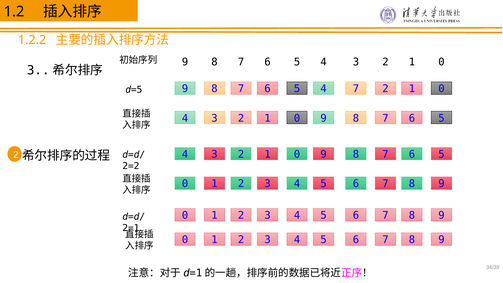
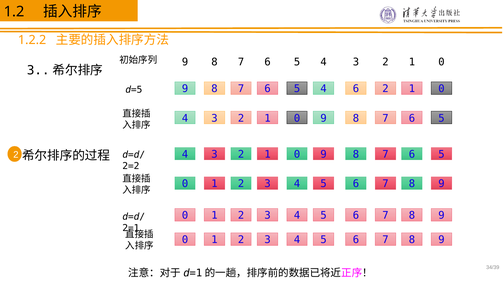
4 7: 7 -> 6 (356, 89)
